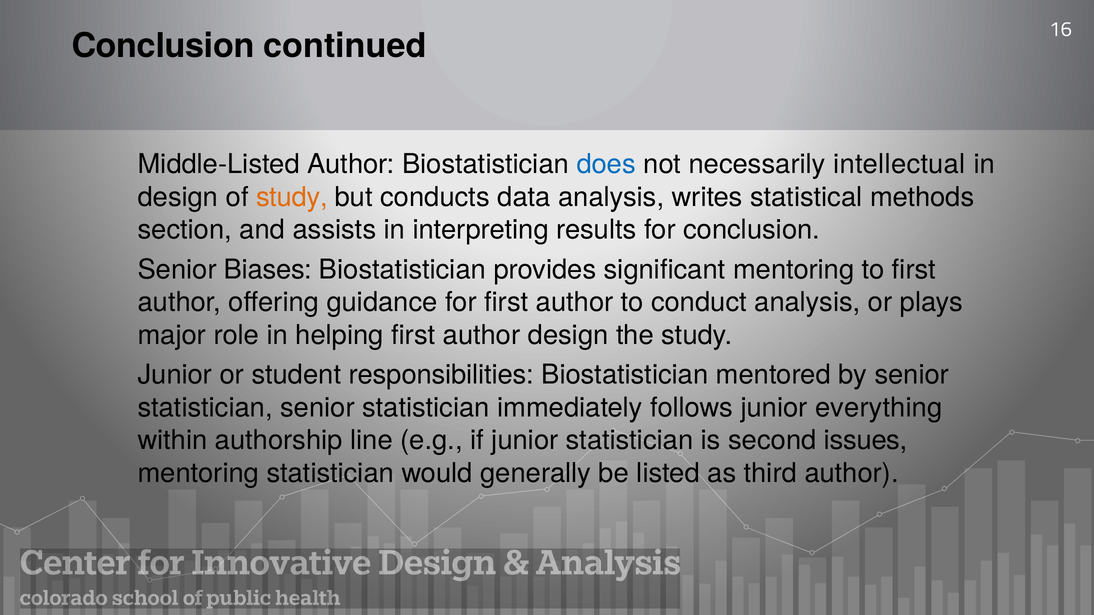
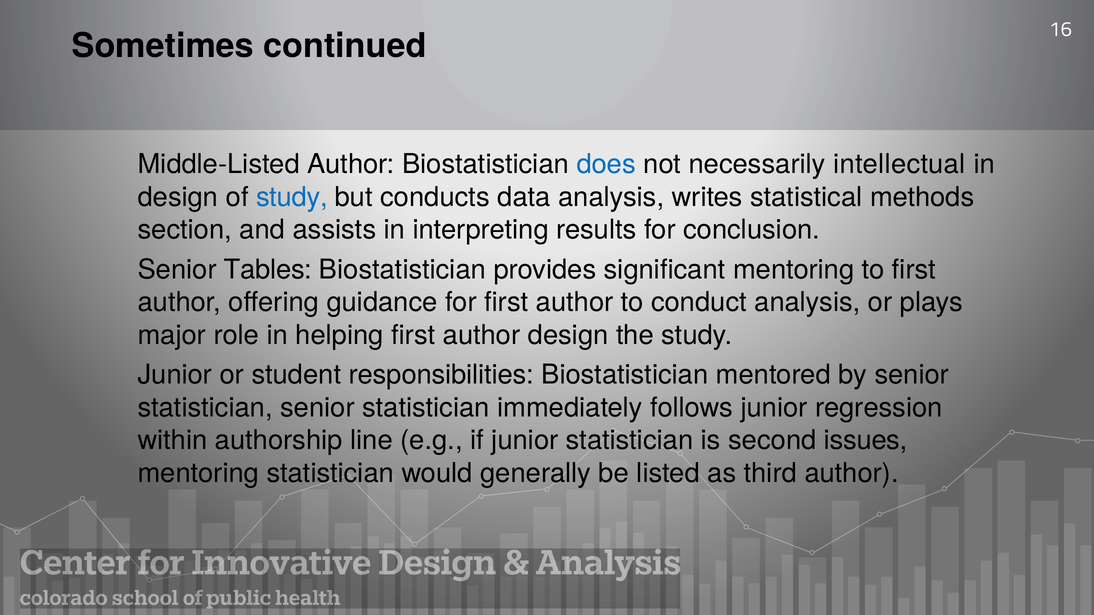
Conclusion: Conclusion -> Sometimes (163, 46)
study colour: orange -> blue (292, 197)
Biases: Biases -> Tables (268, 270)
everything: everything -> regression (879, 408)
